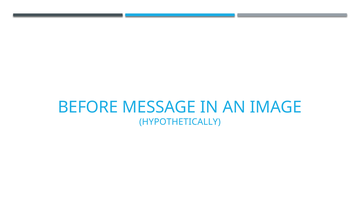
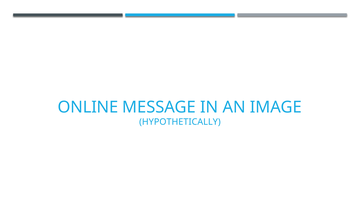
BEFORE: BEFORE -> ONLINE (88, 107)
